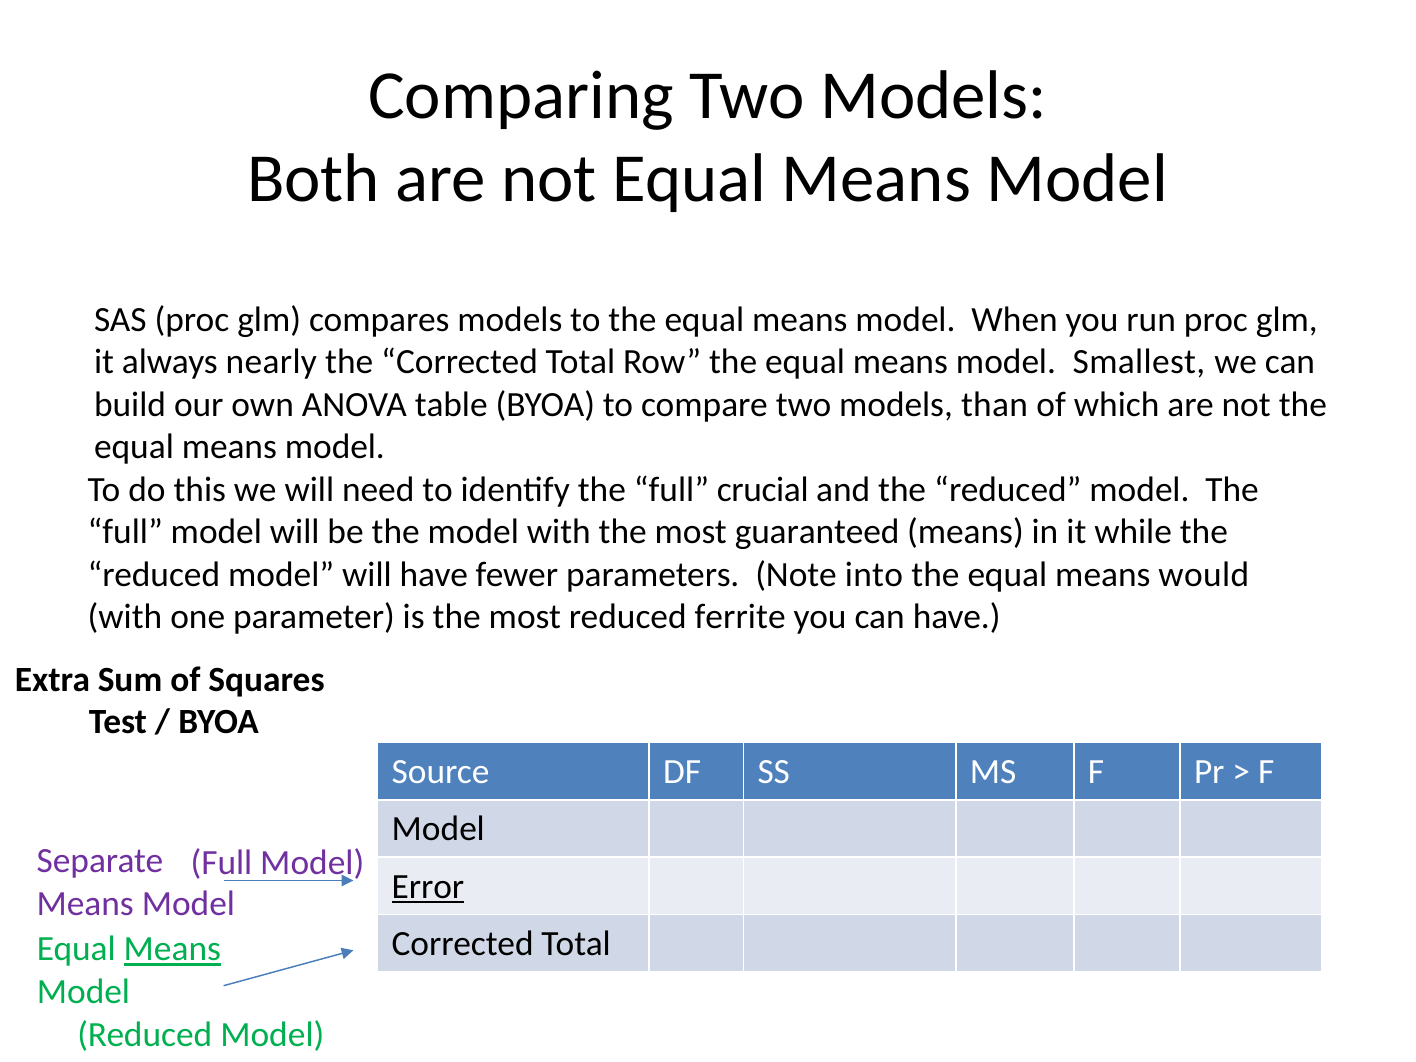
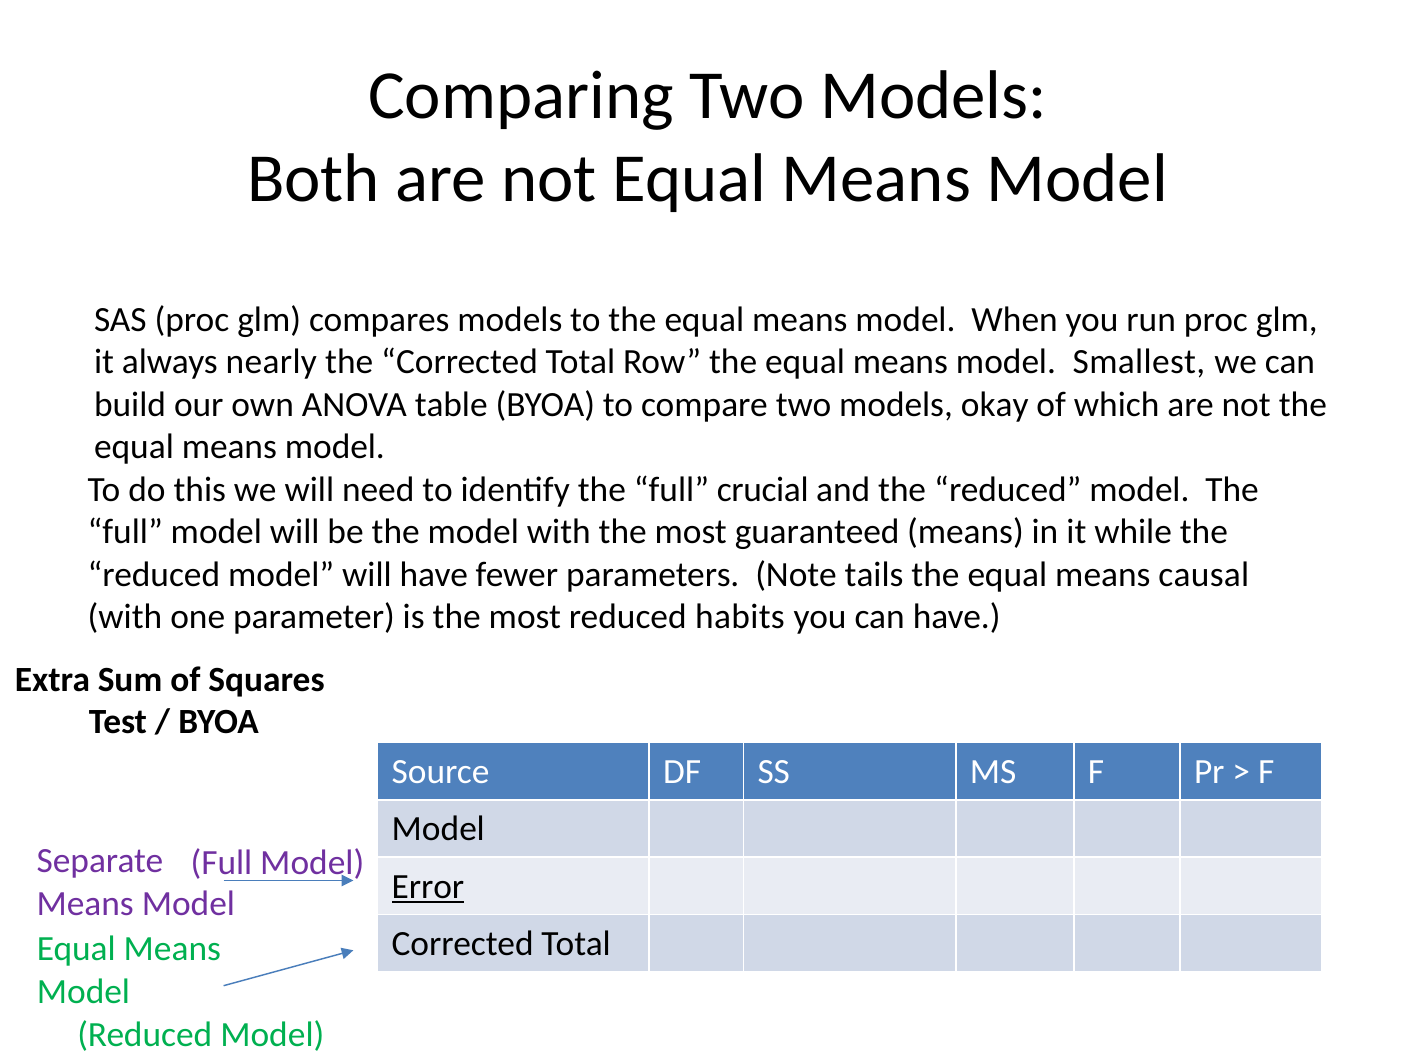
than: than -> okay (995, 404)
into: into -> tails (874, 574)
would: would -> causal (1204, 574)
ferrite: ferrite -> habits (740, 617)
Means underline: present -> none (172, 949)
